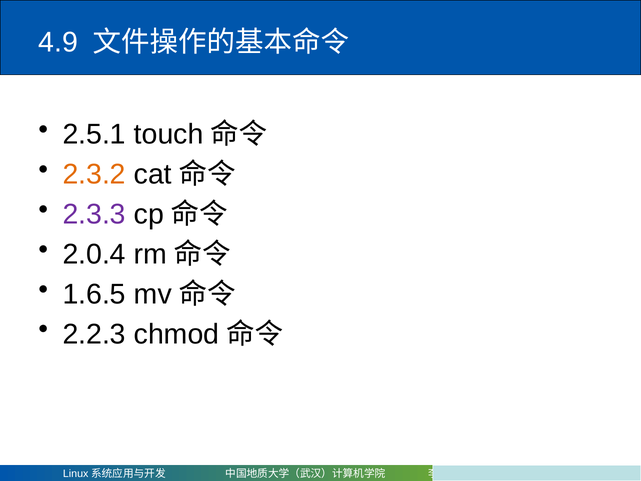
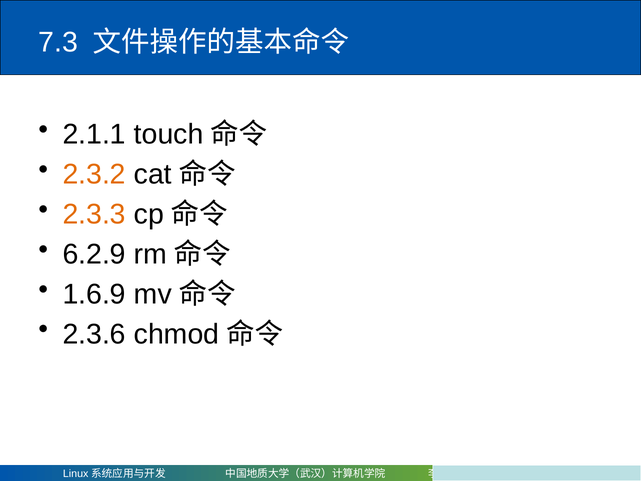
4.9: 4.9 -> 7.3 (58, 42)
2.5.1: 2.5.1 -> 2.1.1 (94, 134)
2.3.3 colour: purple -> orange (94, 214)
2.0.4: 2.0.4 -> 6.2.9 (94, 254)
1.6.5: 1.6.5 -> 1.6.9 (94, 294)
2.2.3: 2.2.3 -> 2.3.6 (94, 334)
